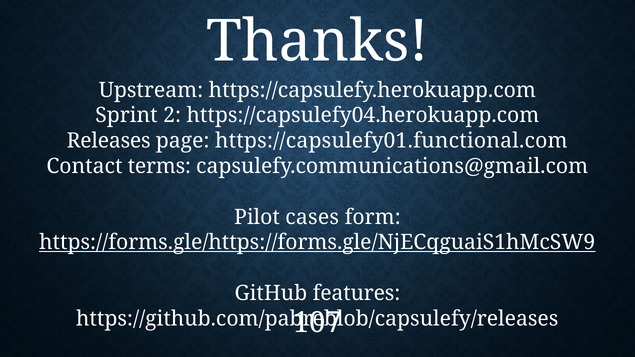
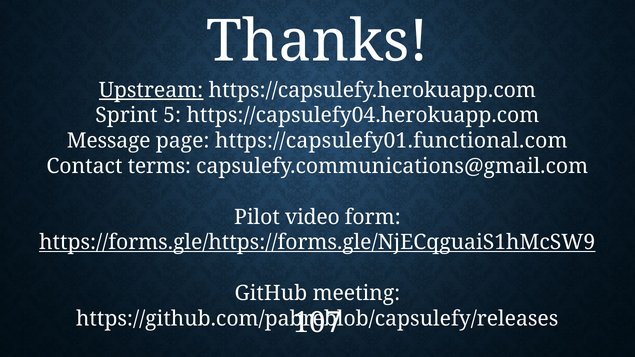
Upstream underline: none -> present (151, 90)
2: 2 -> 5 (172, 116)
Releases: Releases -> Message (109, 141)
cases: cases -> video (312, 217)
features: features -> meeting (356, 293)
